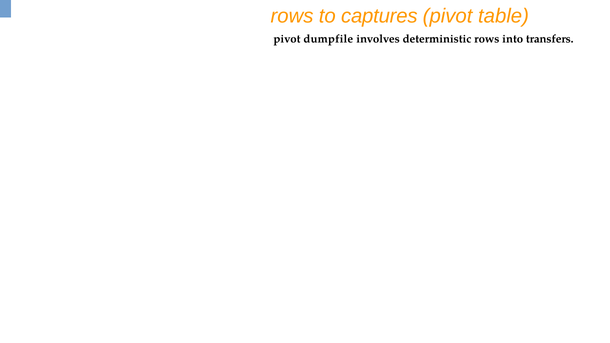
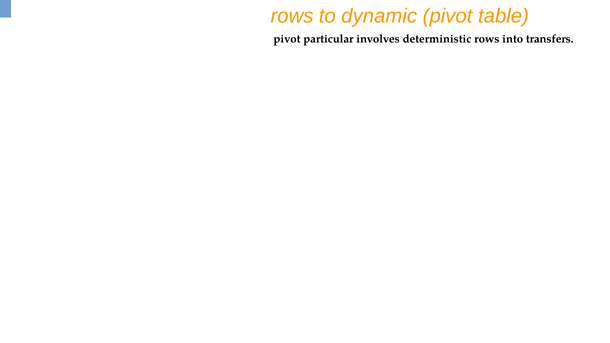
captures: captures -> dynamic (379, 16)
dumpfile: dumpfile -> particular (328, 39)
